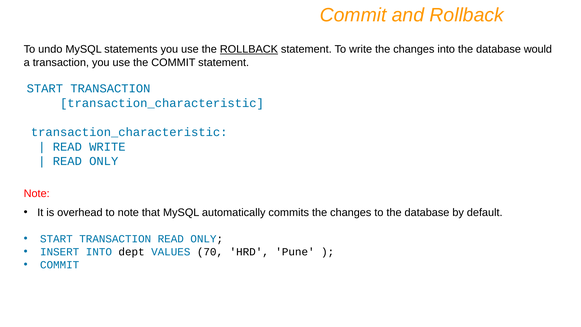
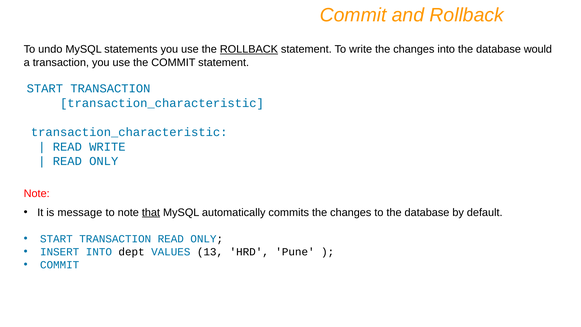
overhead: overhead -> message (80, 212)
that underline: none -> present (151, 212)
70: 70 -> 13 (210, 252)
